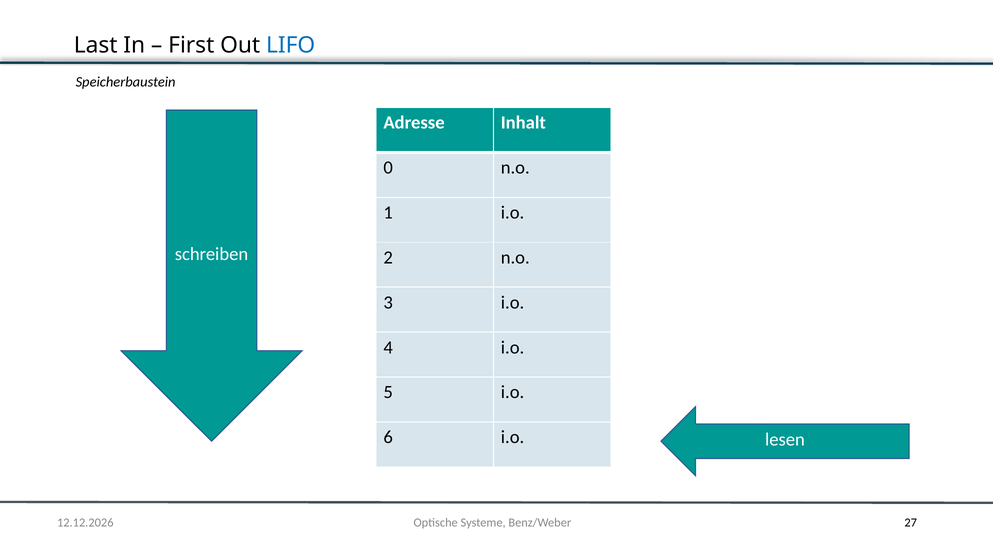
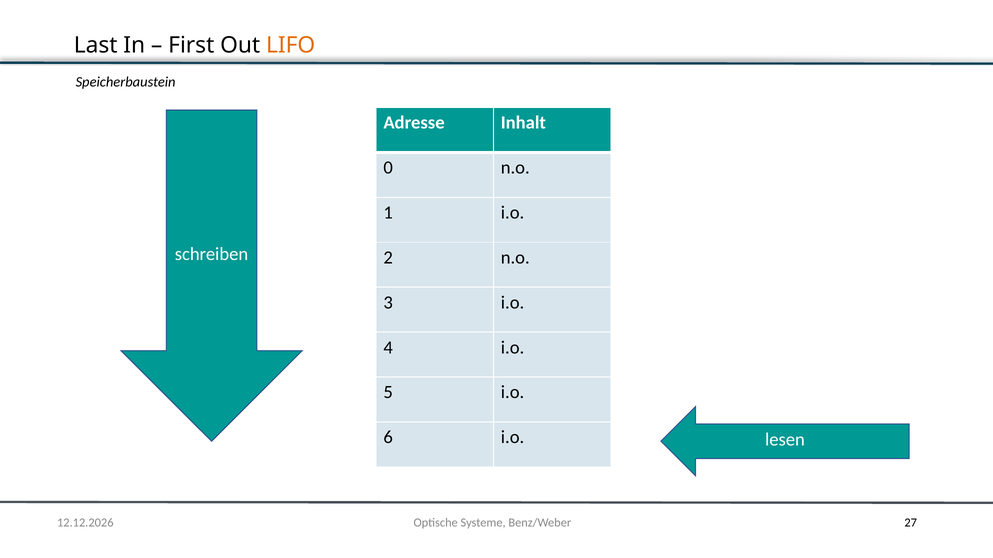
LIFO colour: blue -> orange (291, 46)
